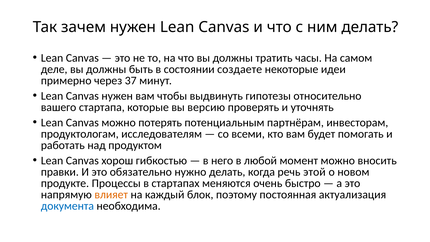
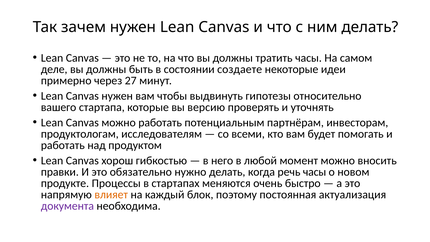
37: 37 -> 27 (131, 81)
можно потерять: потерять -> работать (160, 123)
речь этой: этой -> часы (315, 172)
документа colour: blue -> purple (67, 206)
